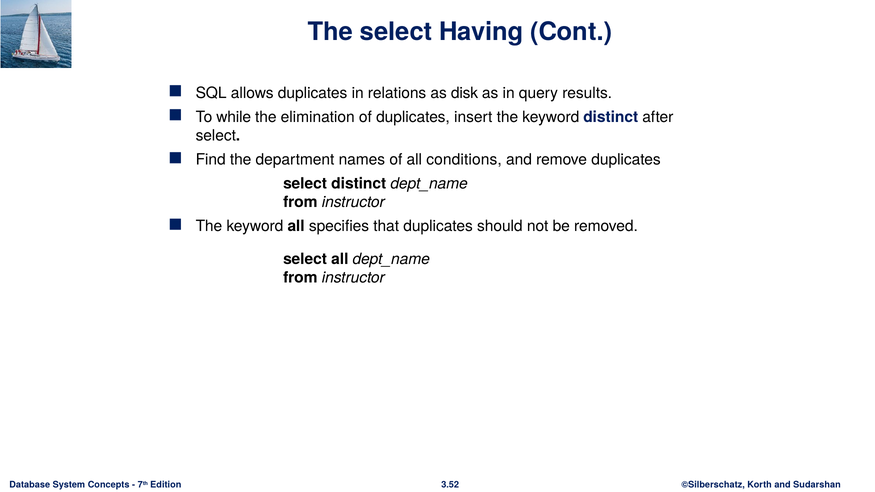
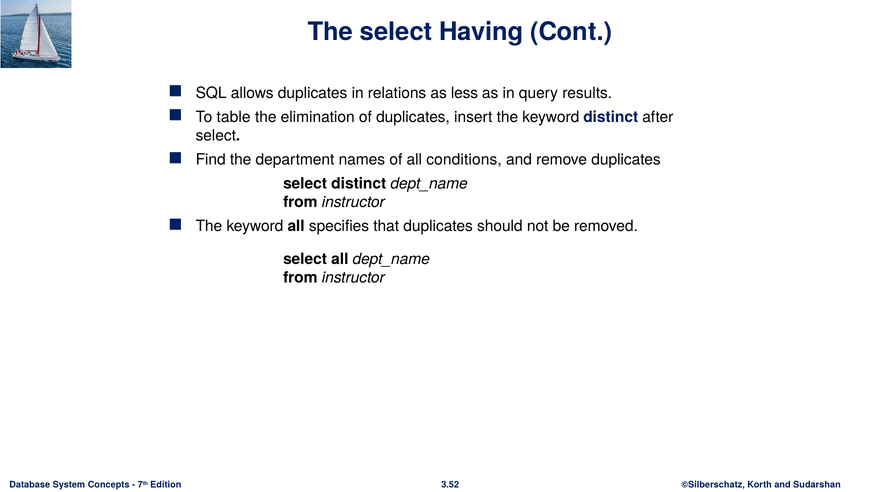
disk: disk -> less (464, 93)
while: while -> table (234, 117)
